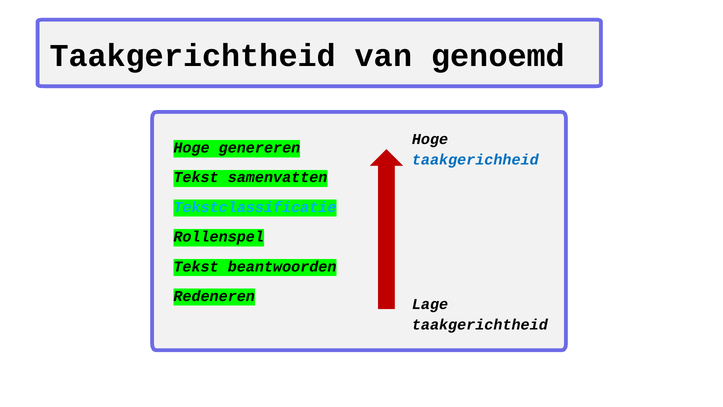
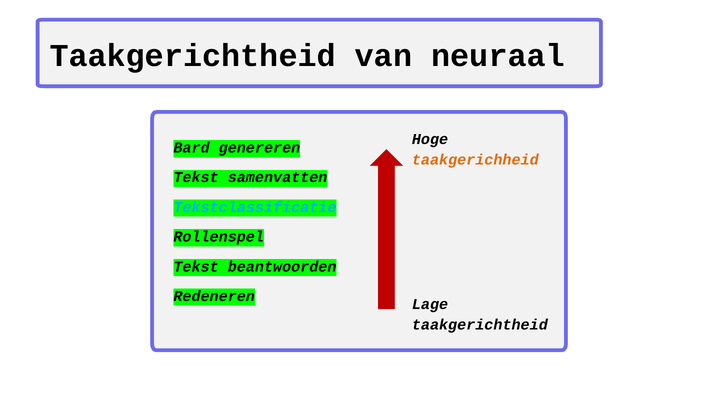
genoemd: genoemd -> neuraal (498, 56)
Hoge: Hoge -> Bard (192, 148)
taakgerichheid colour: blue -> orange (475, 160)
